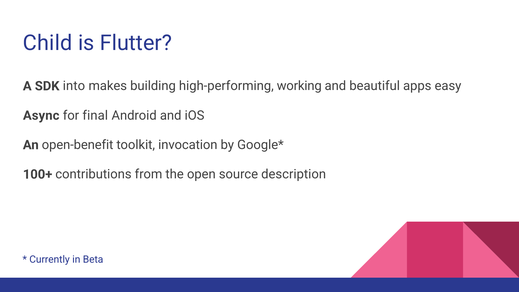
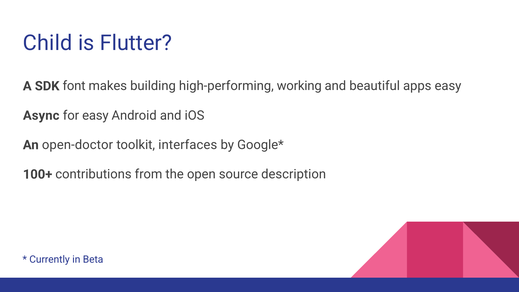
into: into -> font (74, 86)
for final: final -> easy (95, 115)
open-benefit: open-benefit -> open-doctor (77, 145)
invocation: invocation -> interfaces (188, 145)
